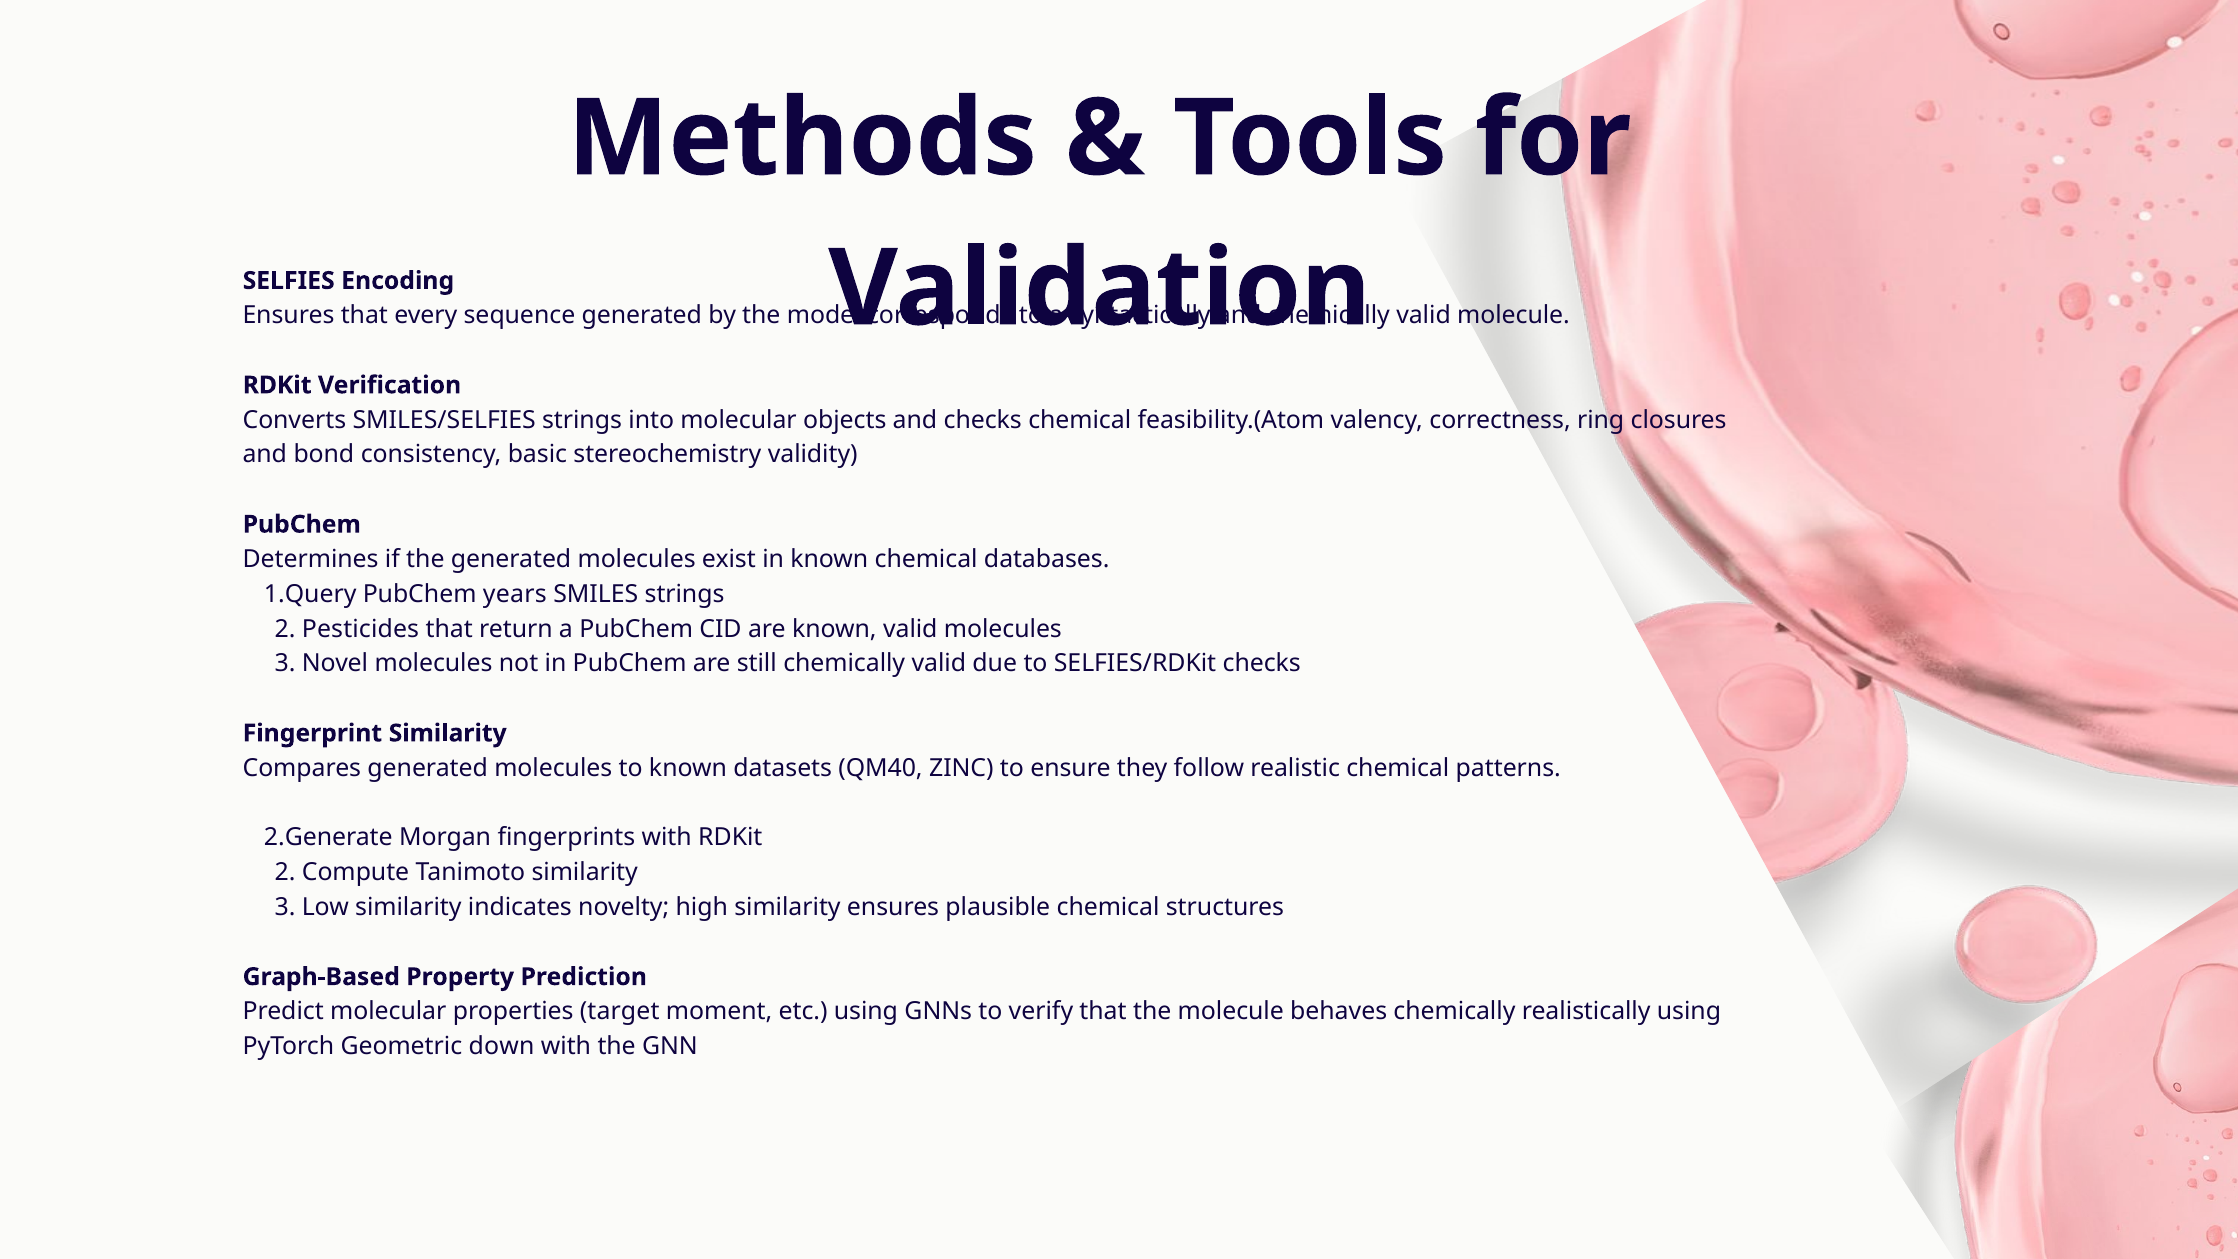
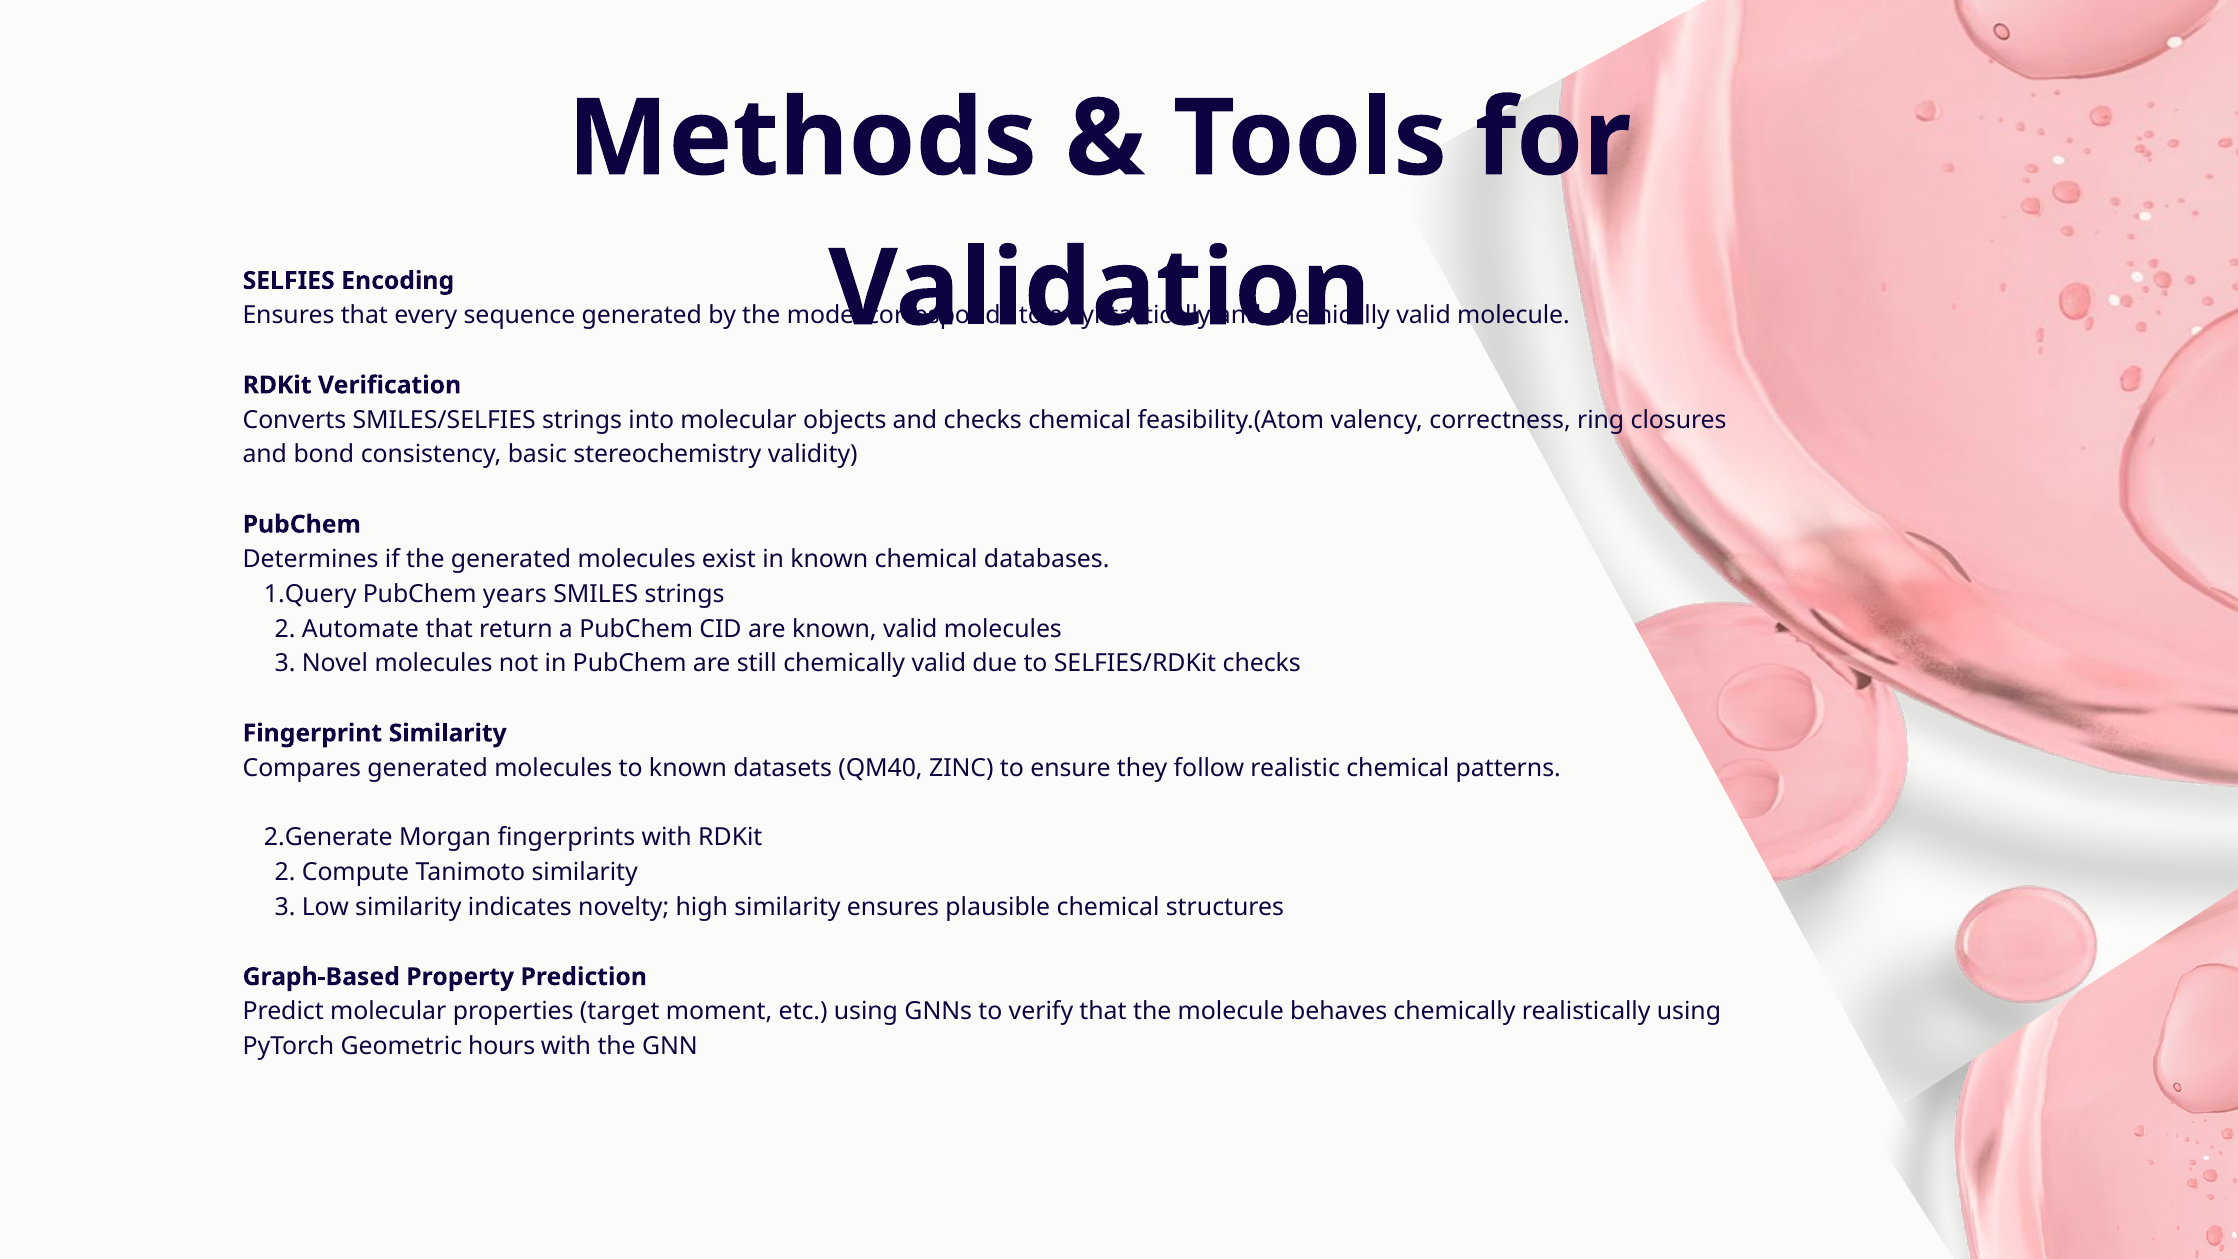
Pesticides: Pesticides -> Automate (360, 629)
down: down -> hours (502, 1046)
